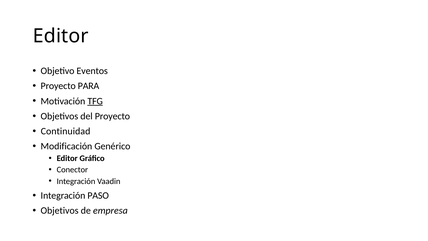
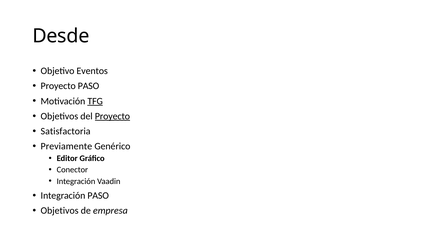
Editor: Editor -> Desde (61, 36)
Proyecto PARA: PARA -> PASO (89, 86)
Proyecto underline: none -> present (112, 116)
Continuidad: Continuidad -> Satisfactoria (66, 131)
Modificación: Modificación -> Previamente (66, 146)
